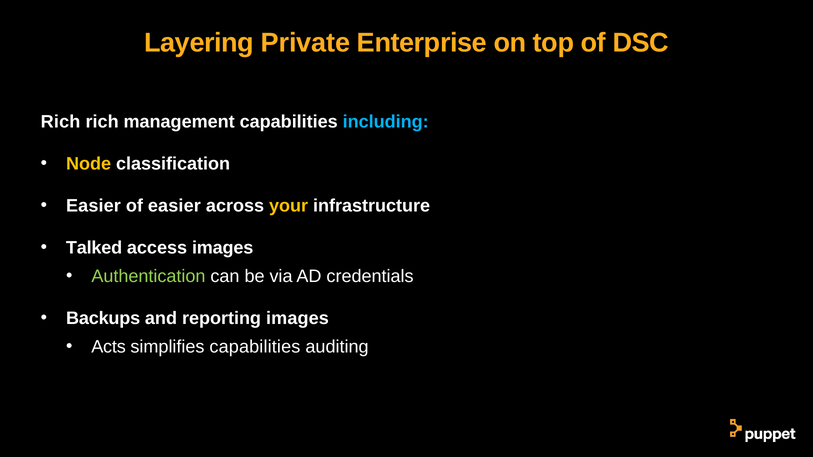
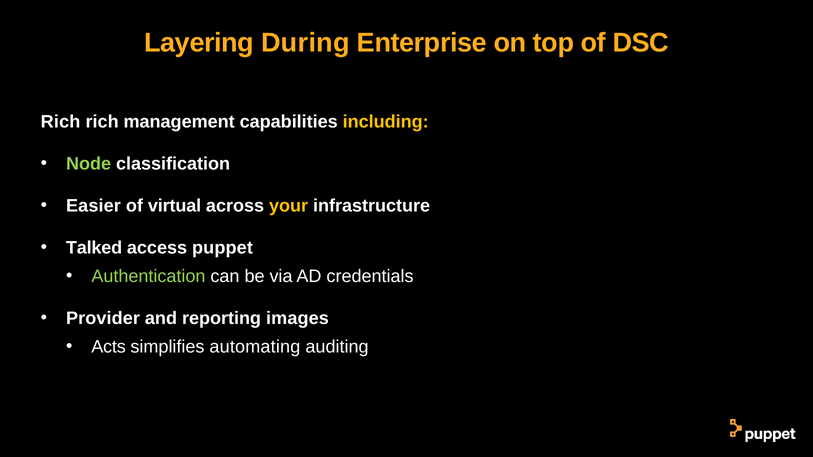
Private: Private -> During (305, 43)
including colour: light blue -> yellow (386, 122)
Node colour: yellow -> light green (89, 164)
of easier: easier -> virtual (175, 206)
access images: images -> puppet (223, 248)
Backups: Backups -> Provider (103, 318)
simplifies capabilities: capabilities -> automating (255, 347)
